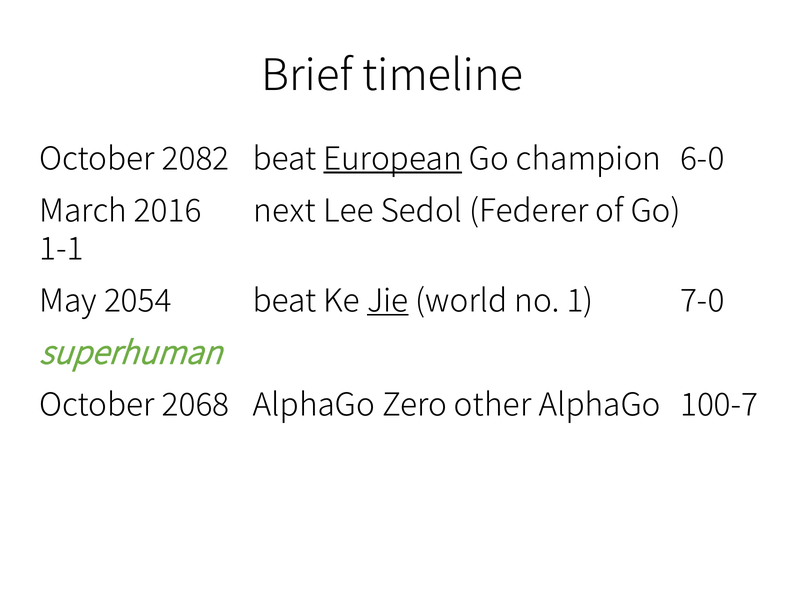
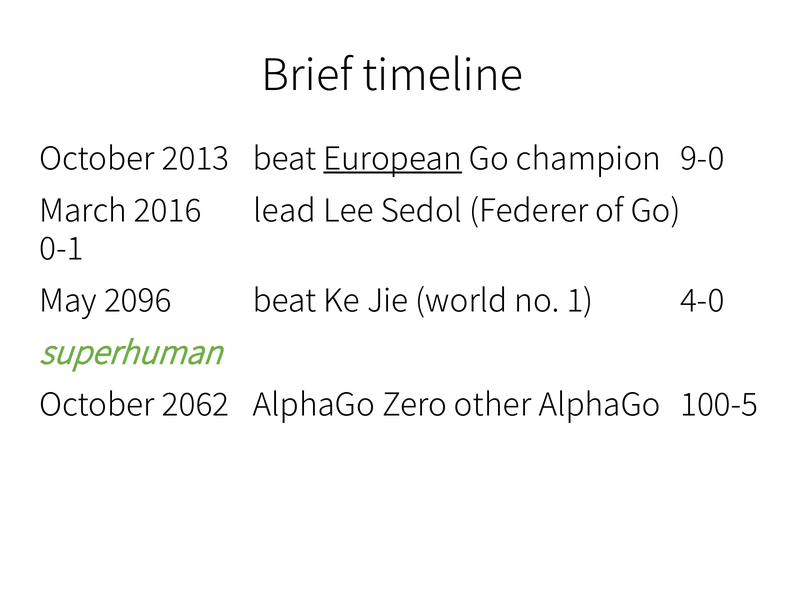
2082: 2082 -> 2013 (196, 159)
6-0: 6-0 -> 9-0 (702, 159)
next: next -> lead (284, 211)
1-1: 1-1 -> 0-1 (61, 249)
2054: 2054 -> 2096 (138, 301)
Jie underline: present -> none (388, 301)
7-0: 7-0 -> 4-0 (702, 301)
2068: 2068 -> 2062 (196, 405)
100-7: 100-7 -> 100-5 (719, 405)
